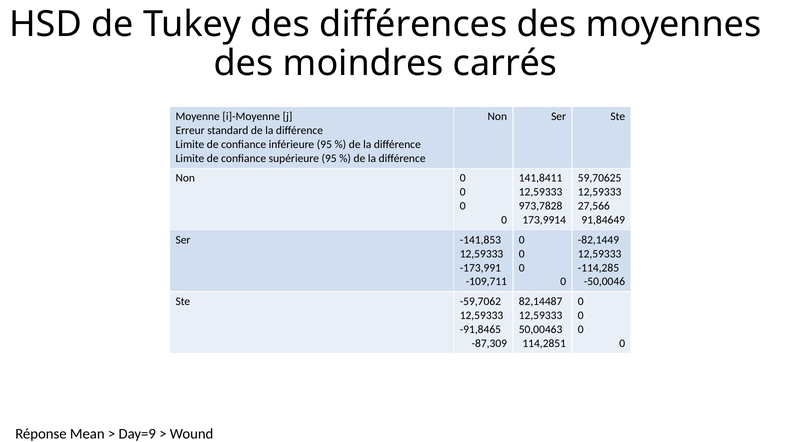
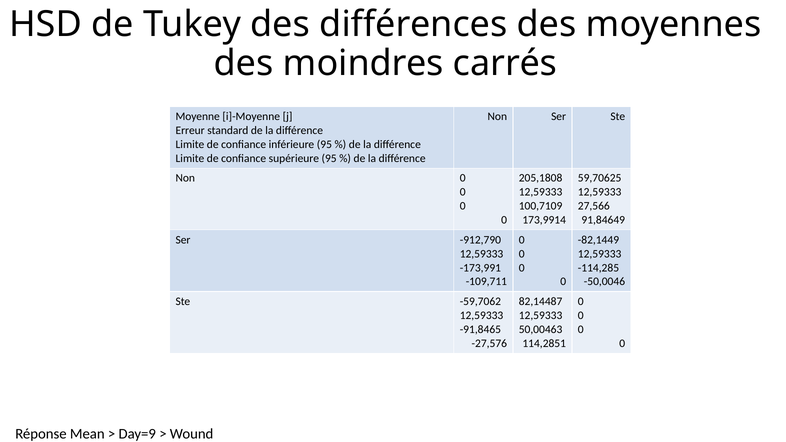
141,8411: 141,8411 -> 205,1808 (541, 178)
973,7828: 973,7828 -> 100,7109 (541, 206)
-141,853: -141,853 -> -912,790 (480, 240)
-87,309: -87,309 -> -27,576 (489, 343)
